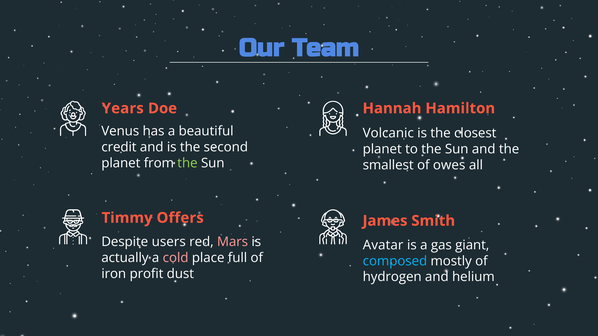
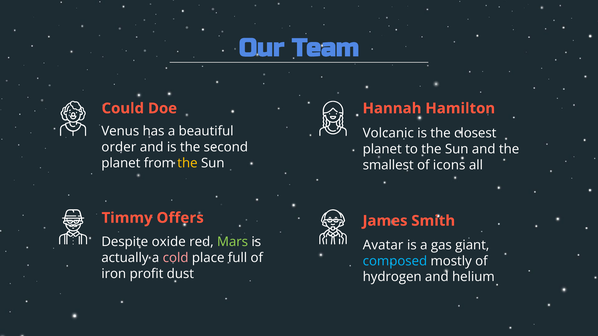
Years: Years -> Could (123, 108)
credit: credit -> order (119, 147)
the colour: light green -> yellow (187, 163)
owes: owes -> icons (449, 165)
users: users -> oxide (169, 242)
Mars colour: pink -> light green (233, 242)
